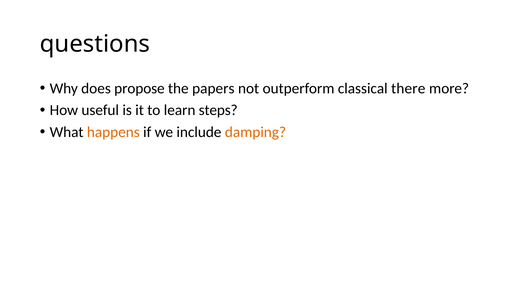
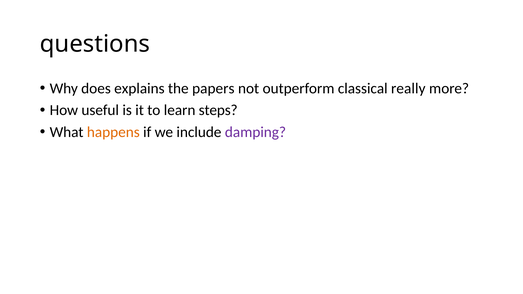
propose: propose -> explains (139, 88)
there: there -> really (408, 88)
damping colour: orange -> purple (255, 132)
